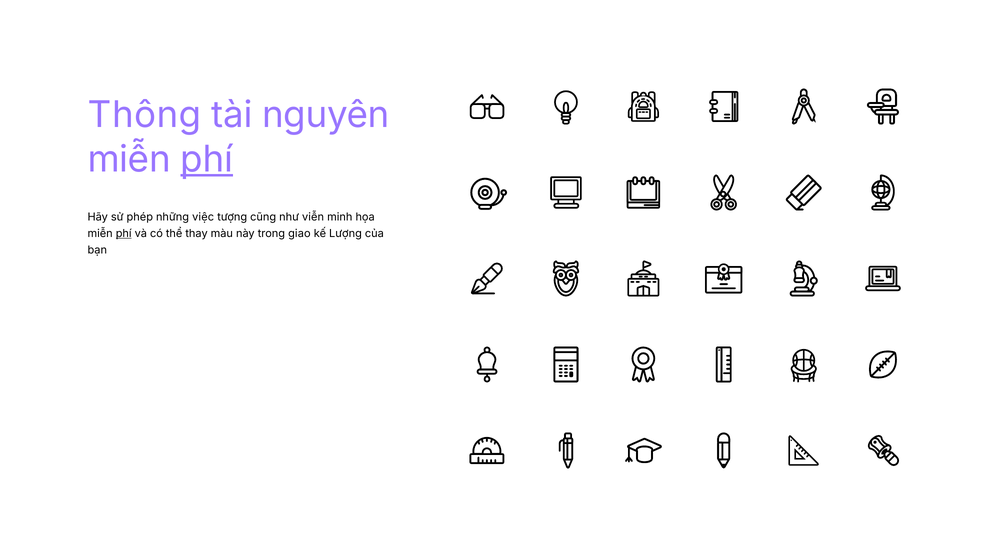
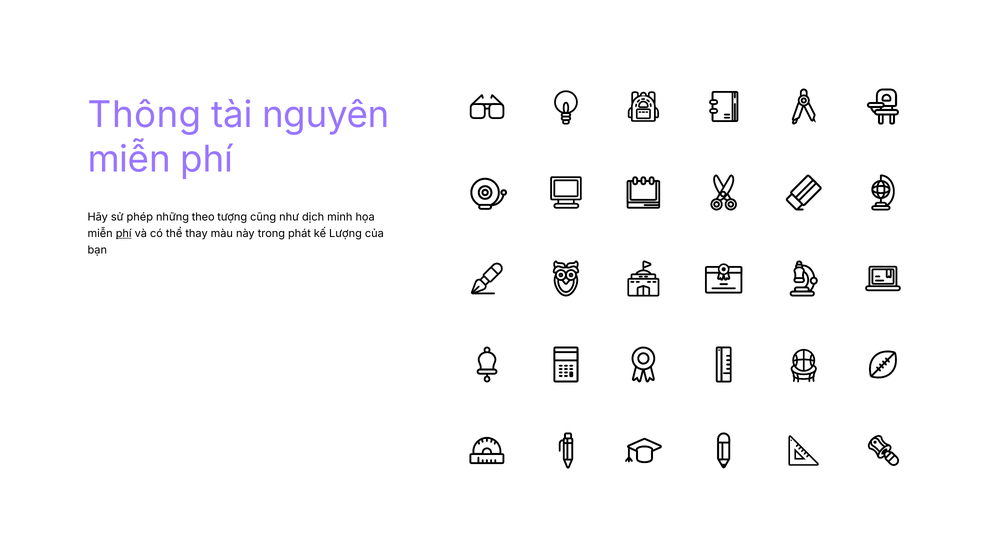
phí underline: present -> none (207, 159)
việc: việc -> theo (203, 217)
viễn: viễn -> dịch (313, 217)
giao: giao -> phát (299, 233)
